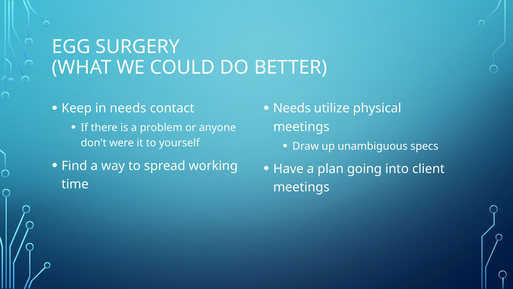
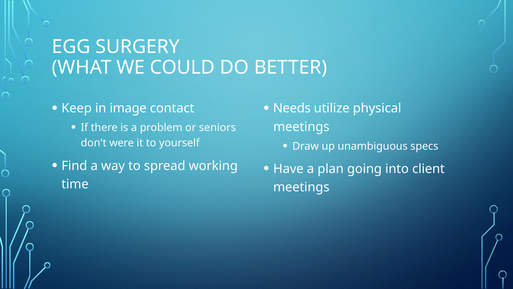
in needs: needs -> image (128, 108)
anyone: anyone -> seniors (217, 127)
